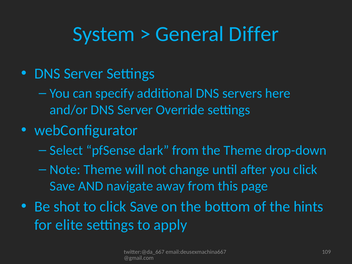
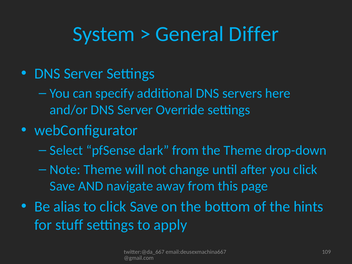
shot: shot -> alias (67, 207)
elite: elite -> stuff (69, 225)
